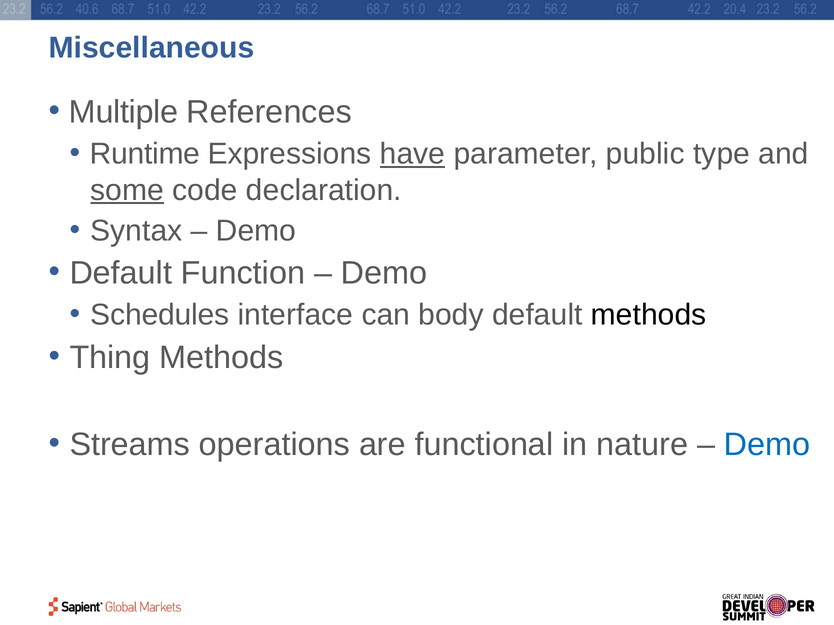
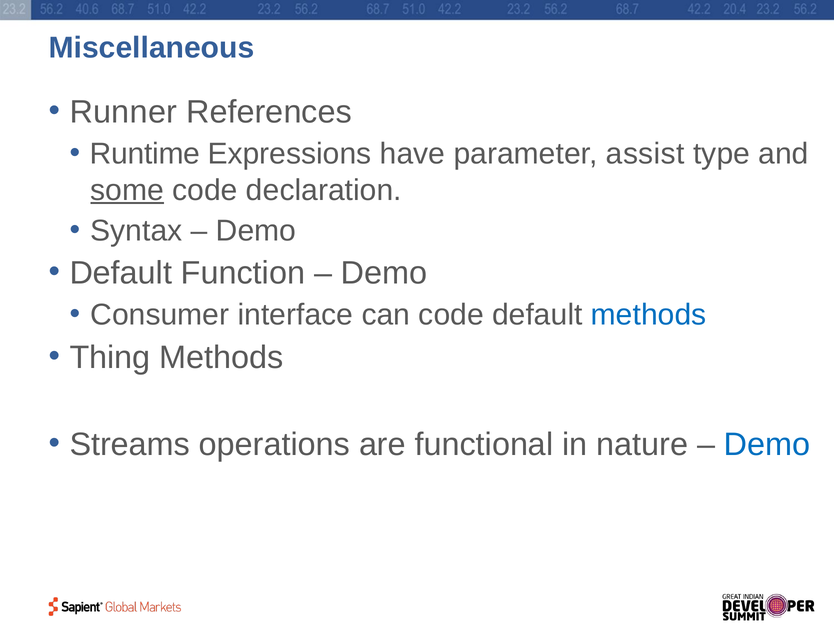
Multiple: Multiple -> Runner (123, 112)
have underline: present -> none (413, 154)
public: public -> assist (645, 154)
Schedules: Schedules -> Consumer (160, 315)
can body: body -> code (451, 315)
methods colour: black -> blue (649, 315)
